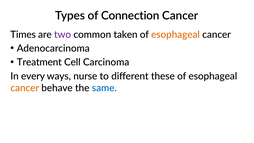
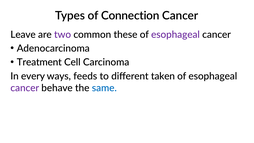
Times: Times -> Leave (23, 35)
taken: taken -> these (126, 35)
esophageal colour: orange -> purple (175, 35)
nurse: nurse -> feeds (85, 76)
these: these -> taken (163, 76)
cancer colour: orange -> purple (25, 88)
